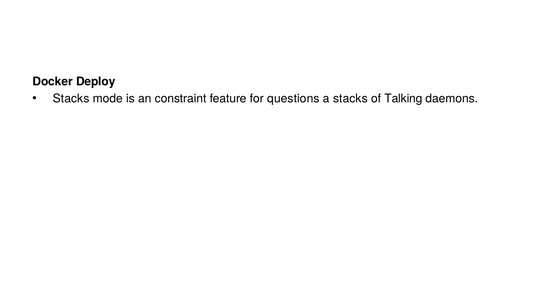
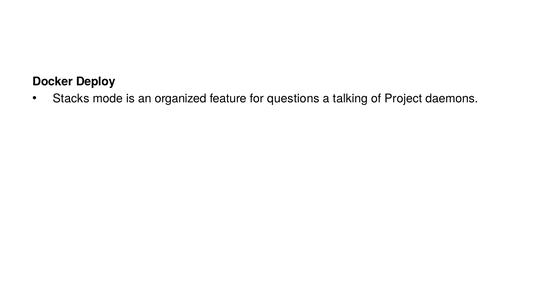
constraint: constraint -> organized (181, 98)
a stacks: stacks -> talking (350, 98)
Talking: Talking -> Project (403, 98)
